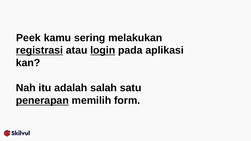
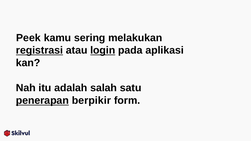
memilih: memilih -> berpikir (91, 101)
